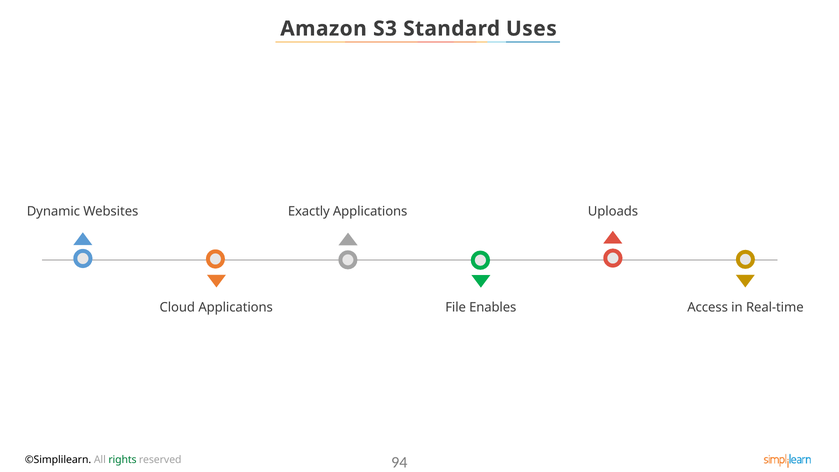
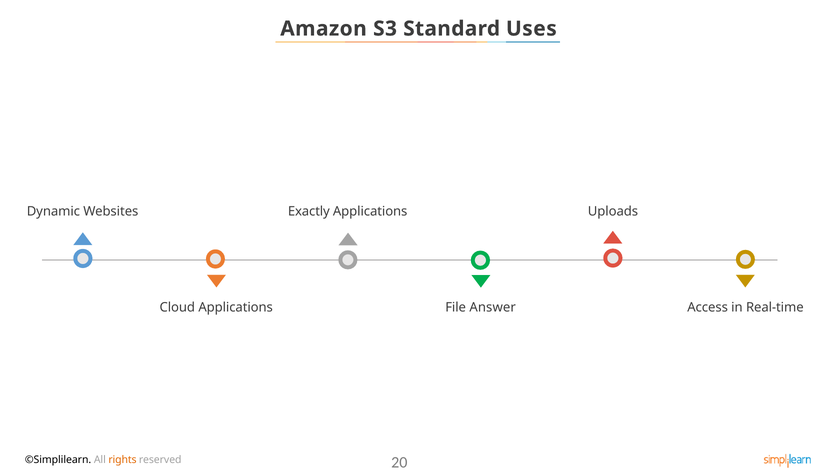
Enables: Enables -> Answer (493, 307)
rights colour: green -> orange (122, 460)
94: 94 -> 20 (399, 462)
